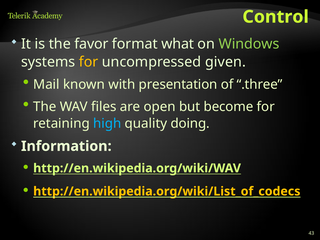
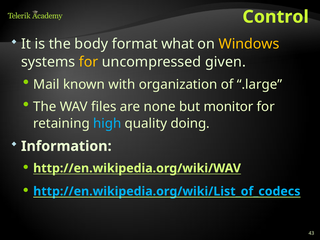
favor: favor -> body (91, 44)
Windows colour: light green -> yellow (249, 44)
presentation: presentation -> organization (178, 84)
.three: .three -> .large (259, 84)
open: open -> none (160, 107)
become: become -> monitor (229, 107)
http://en.wikipedia.org/wiki/List_of_codecs colour: yellow -> light blue (167, 191)
